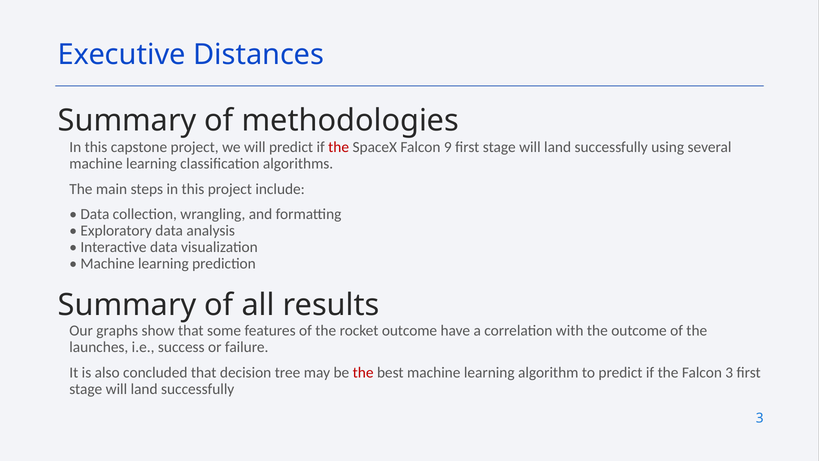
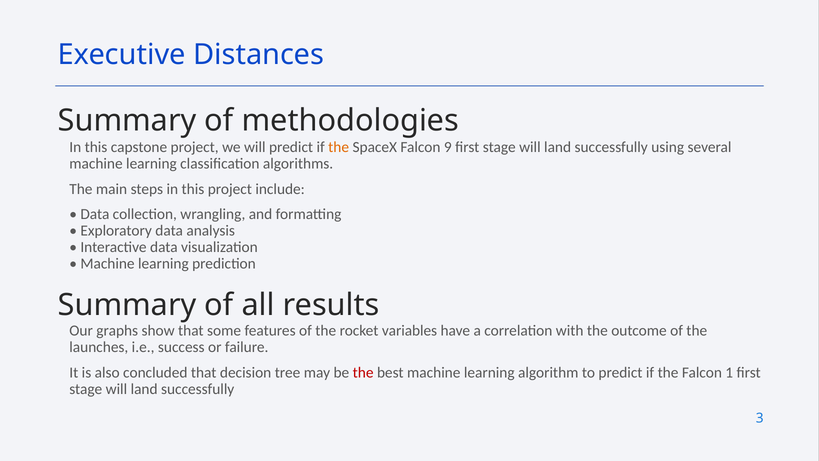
the colour: red -> orange (339, 147)
rocket outcome: outcome -> variables (409, 330)
Falcon 3: 3 -> 1 (729, 372)
